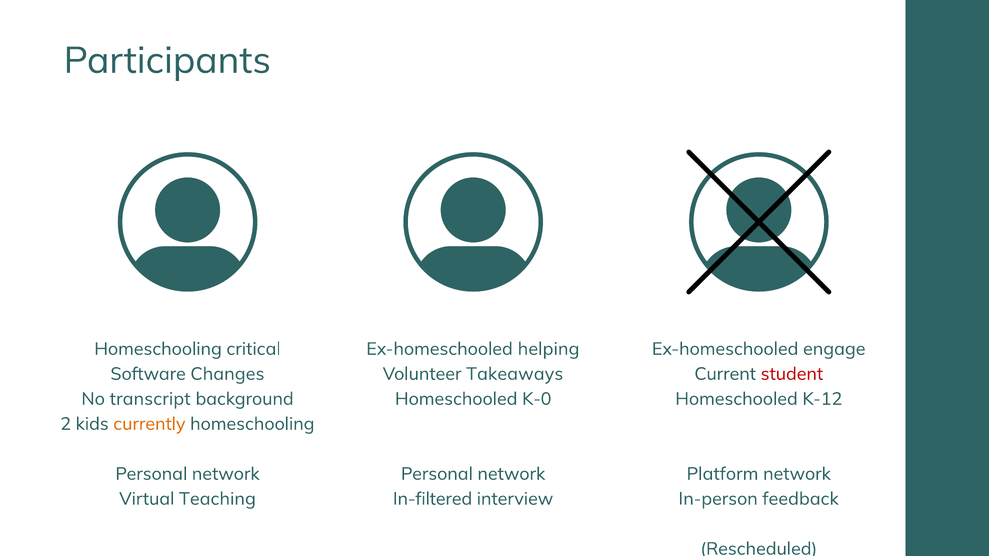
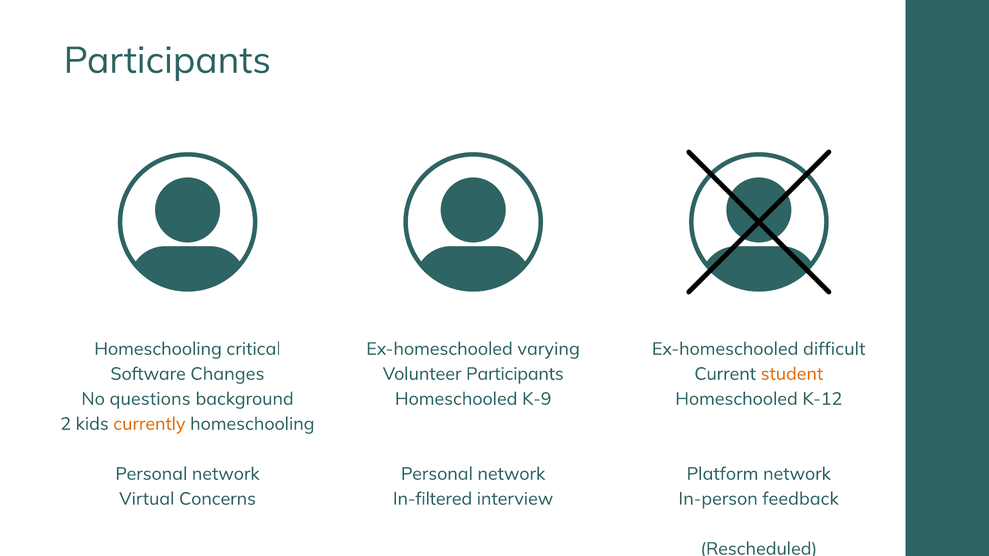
helping: helping -> varying (549, 349)
engage: engage -> difficult (834, 349)
Volunteer Takeaways: Takeaways -> Participants (515, 374)
student colour: red -> orange (792, 374)
transcript: transcript -> questions (150, 399)
K-0: K-0 -> K-9 (537, 399)
Teaching: Teaching -> Concerns (217, 499)
